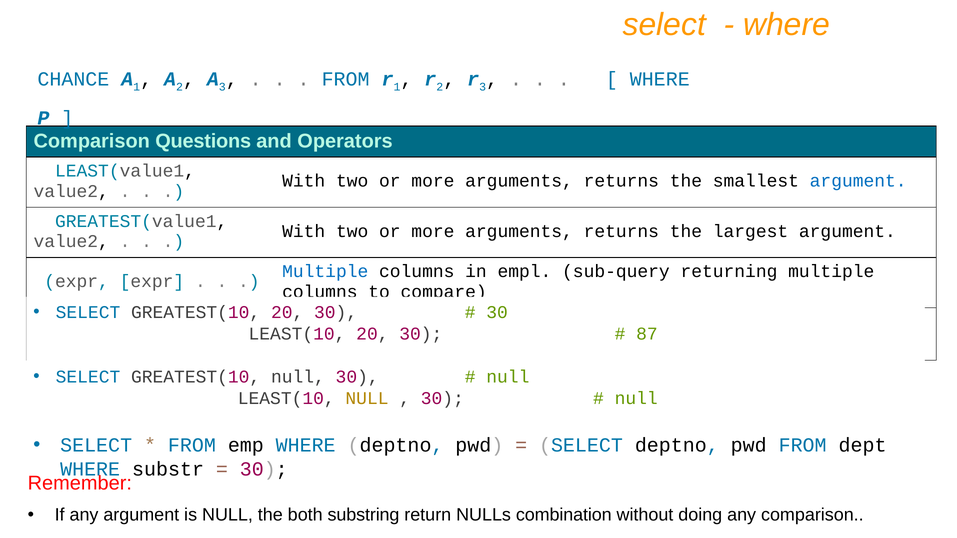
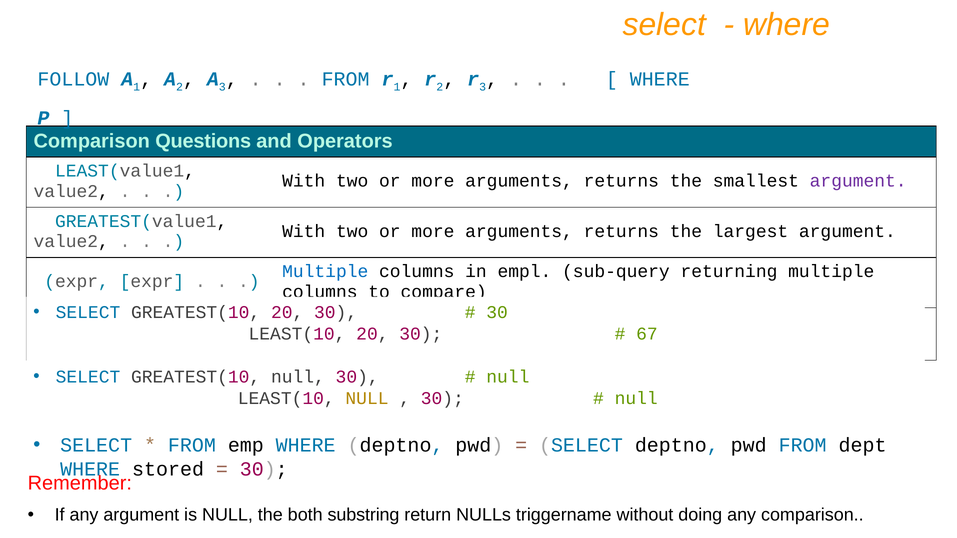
CHANCE: CHANCE -> FOLLOW (73, 79)
argument colour: blue -> purple (858, 181)
87: 87 -> 67 (647, 334)
substr: substr -> stored (168, 469)
combination: combination -> triggername (564, 515)
